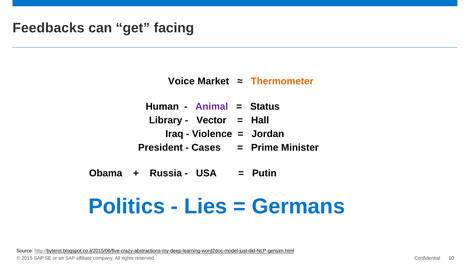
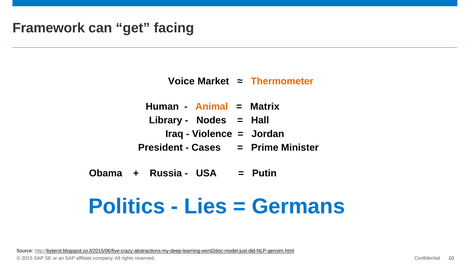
Feedbacks: Feedbacks -> Framework (49, 28)
Animal colour: purple -> orange (212, 107)
Status: Status -> Matrix (265, 107)
Vector: Vector -> Nodes (211, 121)
